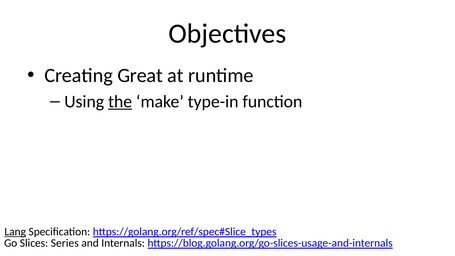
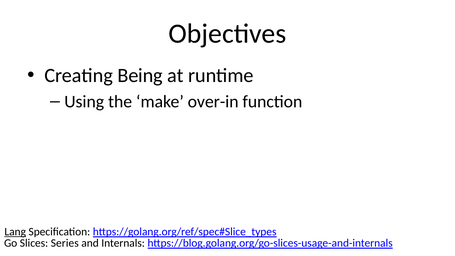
Great: Great -> Being (140, 76)
the underline: present -> none (120, 102)
type-in: type-in -> over-in (213, 102)
